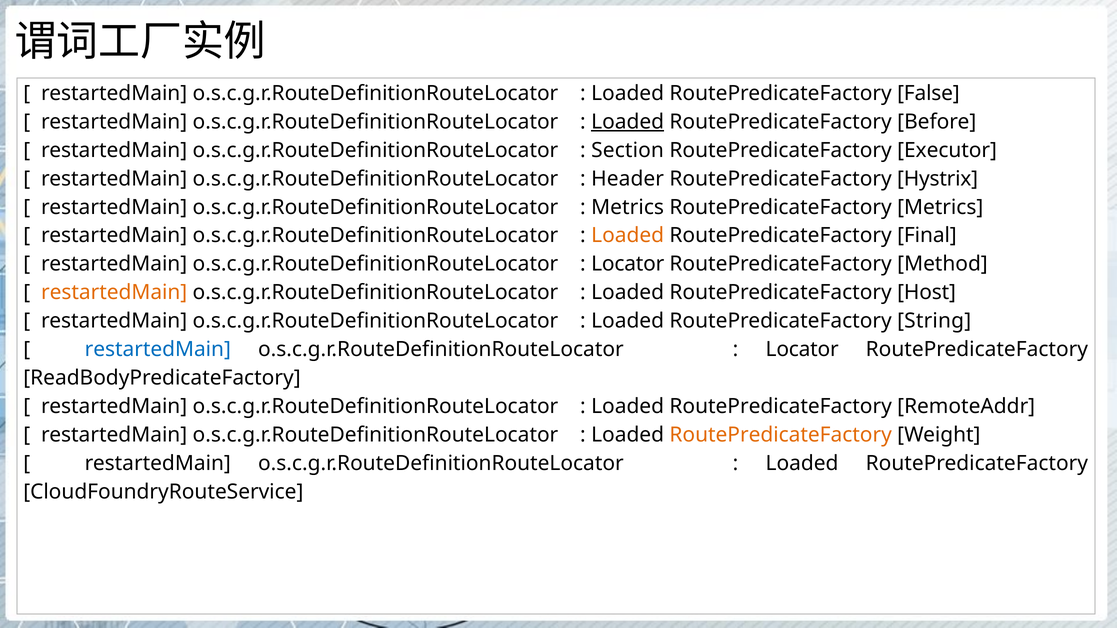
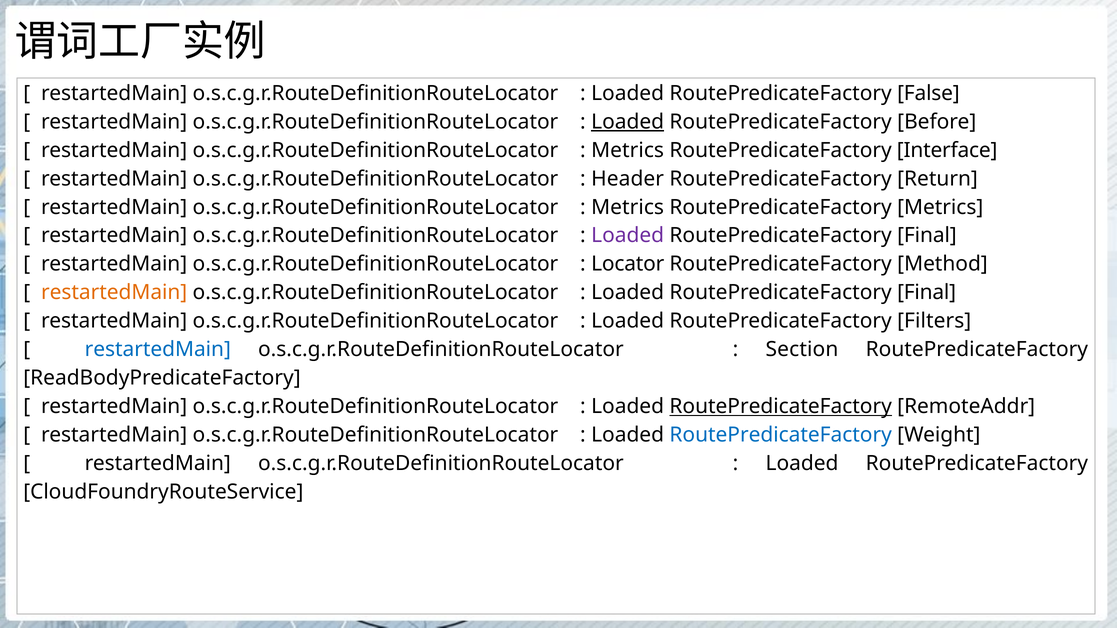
Section: Section -> Metrics (628, 150)
Executor: Executor -> Interface (947, 150)
Hystrix: Hystrix -> Return (938, 179)
Loaded colour: orange -> purple (628, 236)
Host: Host -> Final (927, 293)
String: String -> Filters (934, 321)
Locator: Locator -> Section (802, 350)
RoutePredicateFactory underline: none -> present (781, 407)
RoutePredicateFactory colour: orange -> blue (781, 435)
